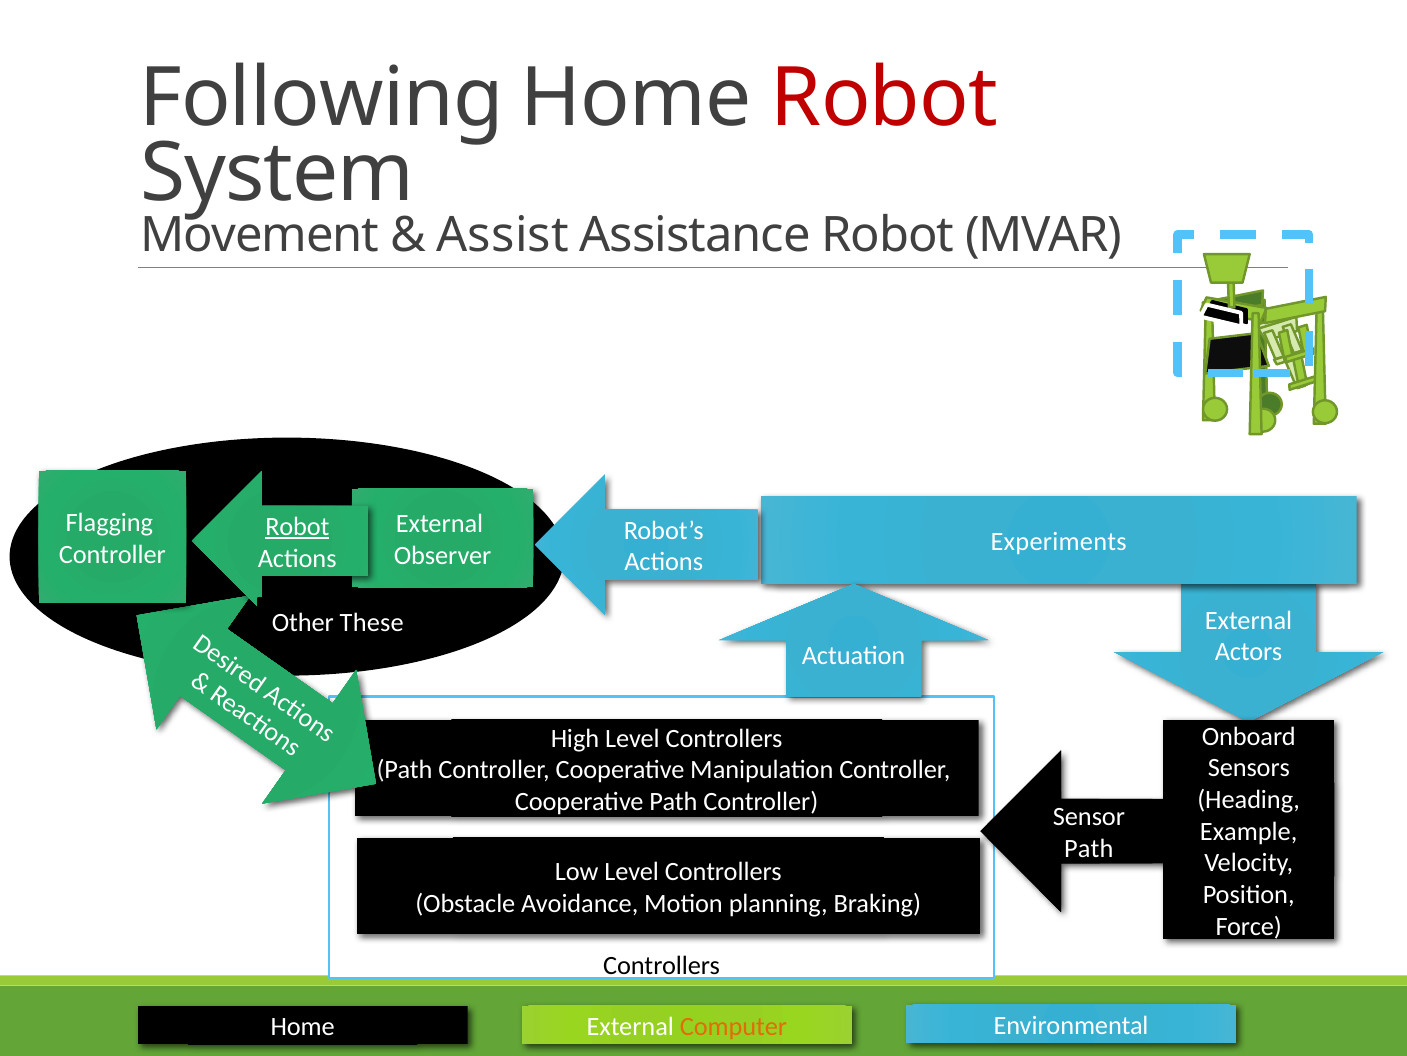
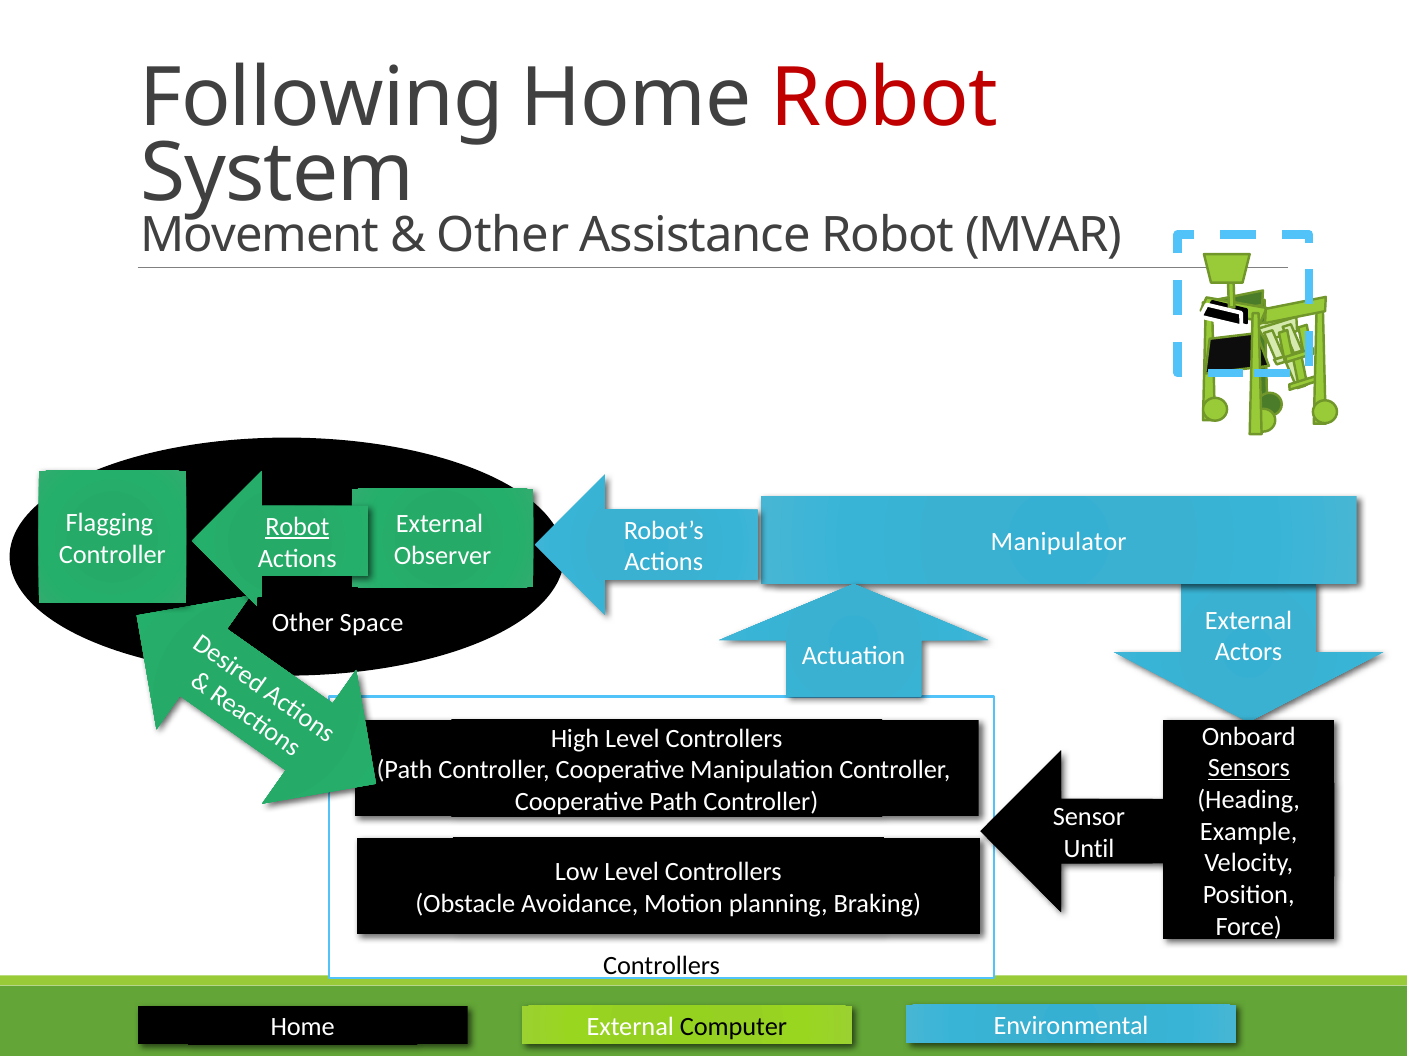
Assist: Assist -> Other (503, 235)
Experiments: Experiments -> Manipulator (1059, 542)
These: These -> Space (372, 623)
Sensors underline: none -> present (1249, 768)
Path: Path -> Until (1089, 848)
Computer colour: orange -> black (733, 1026)
